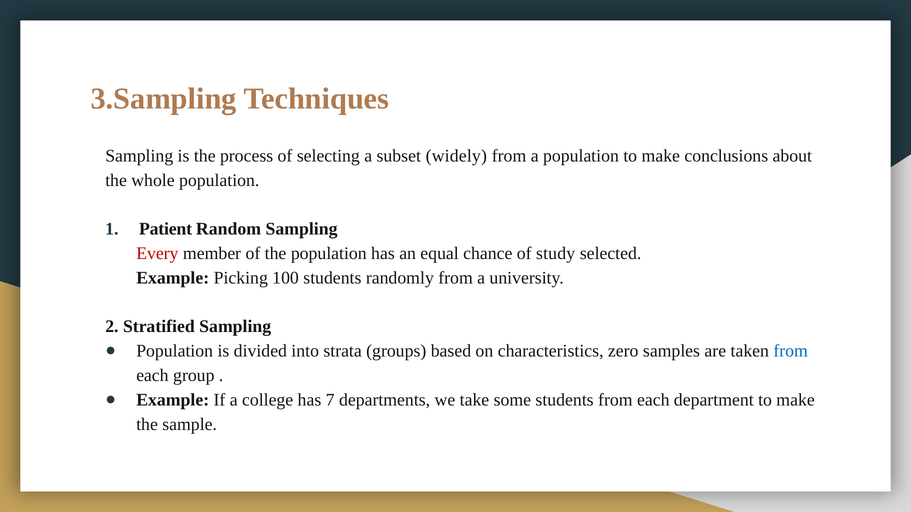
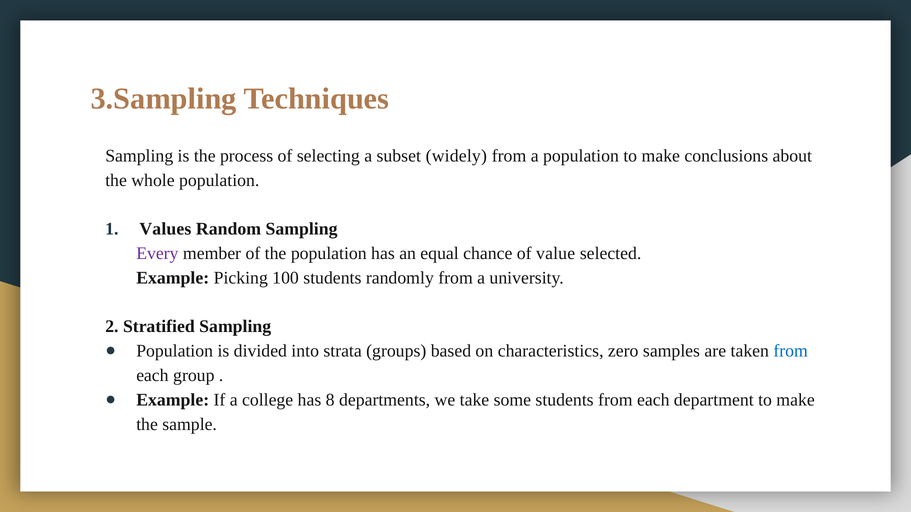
Patient: Patient -> Values (165, 229)
Every colour: red -> purple (157, 254)
study: study -> value (556, 254)
7: 7 -> 8 (330, 400)
